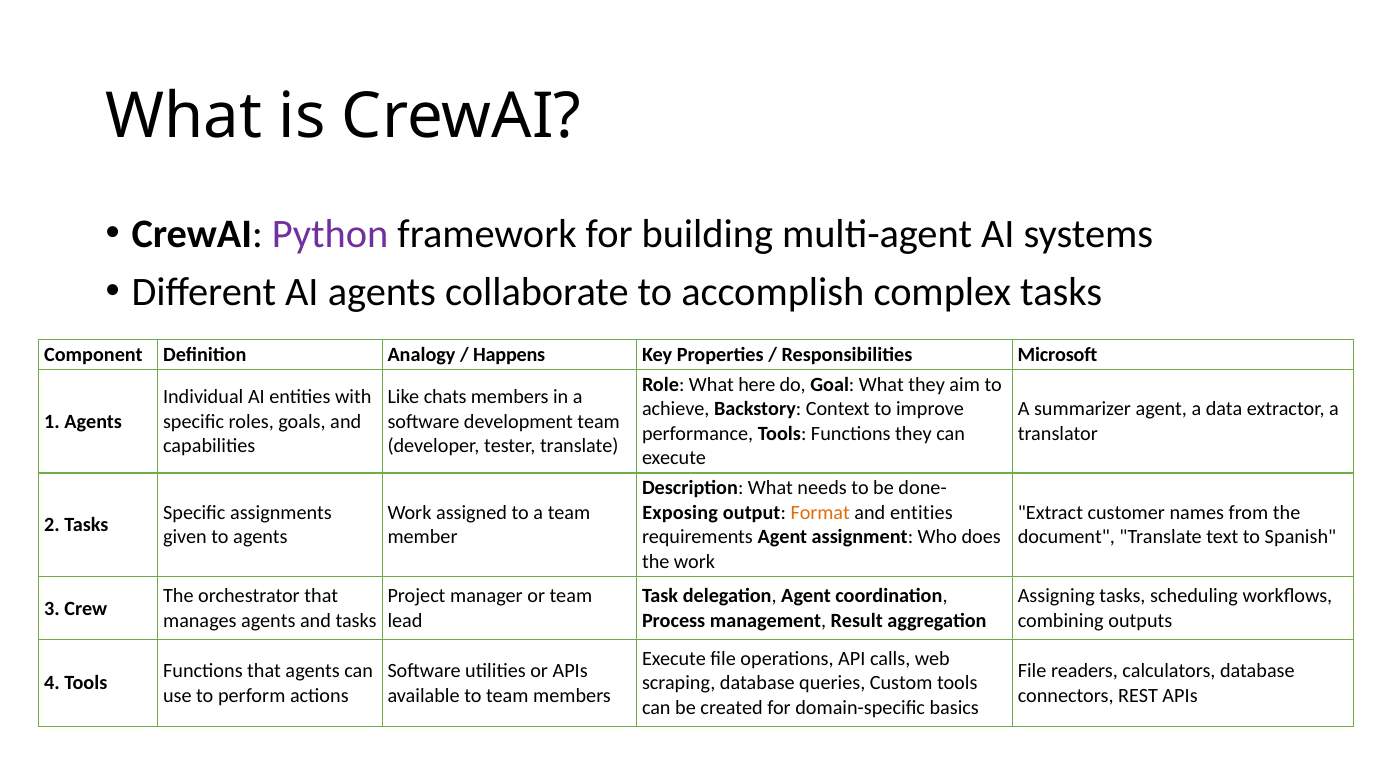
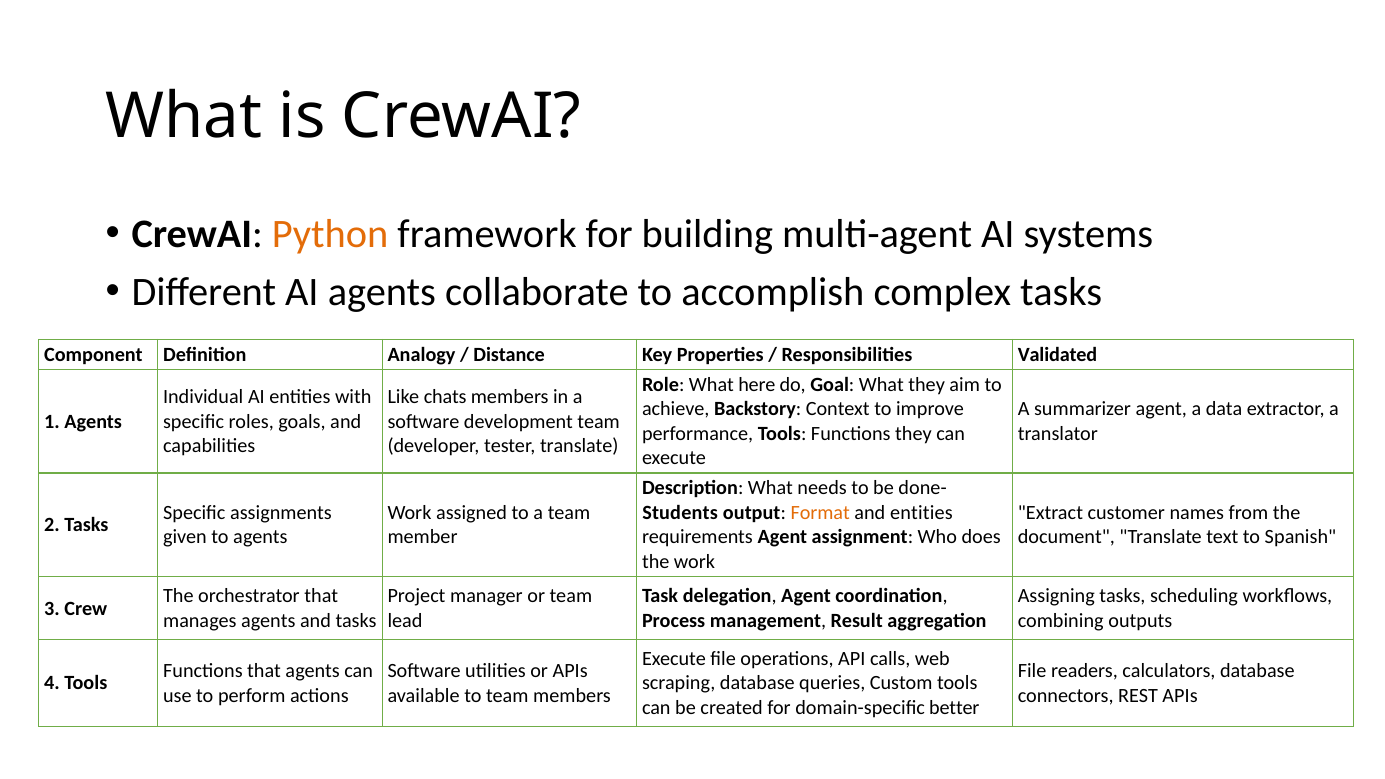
Python colour: purple -> orange (330, 234)
Happens: Happens -> Distance (509, 355)
Microsoft: Microsoft -> Validated (1058, 355)
Exposing: Exposing -> Students (680, 513)
basics: basics -> better (954, 708)
